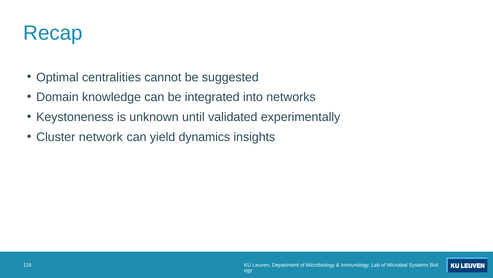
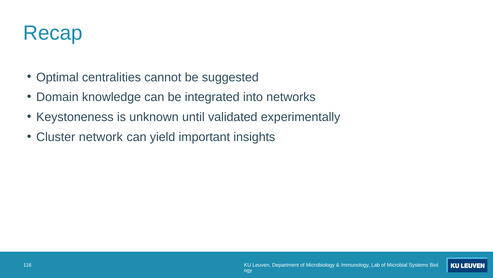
dynamics: dynamics -> important (204, 137)
